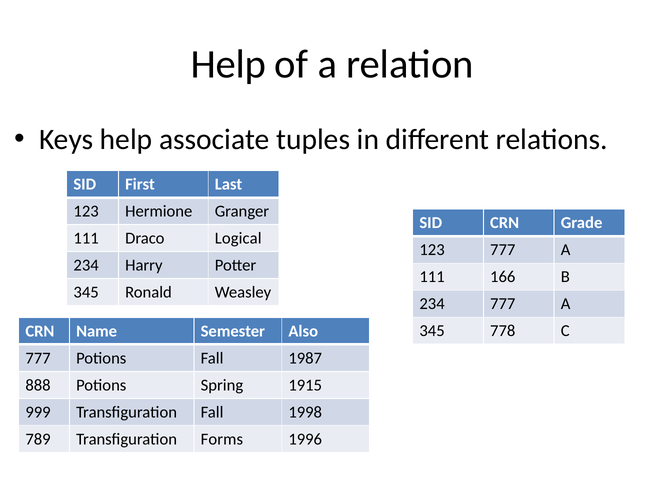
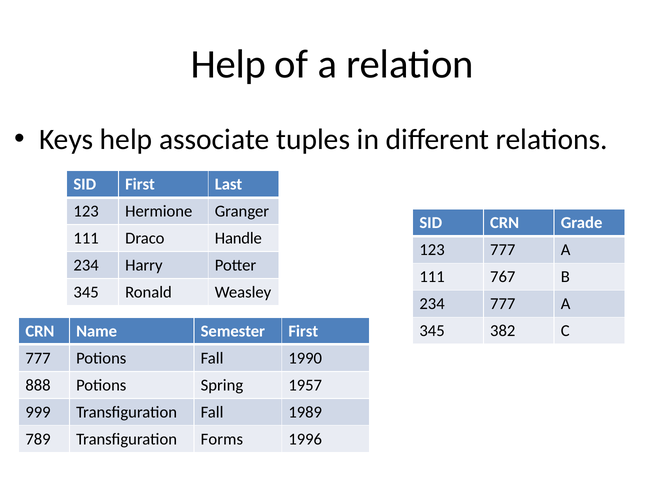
Logical: Logical -> Handle (238, 238)
166: 166 -> 767 (503, 277)
778: 778 -> 382 (503, 331)
Semester Also: Also -> First (303, 331)
1987: 1987 -> 1990 (305, 358)
1915: 1915 -> 1957 (305, 385)
1998: 1998 -> 1989 (305, 412)
